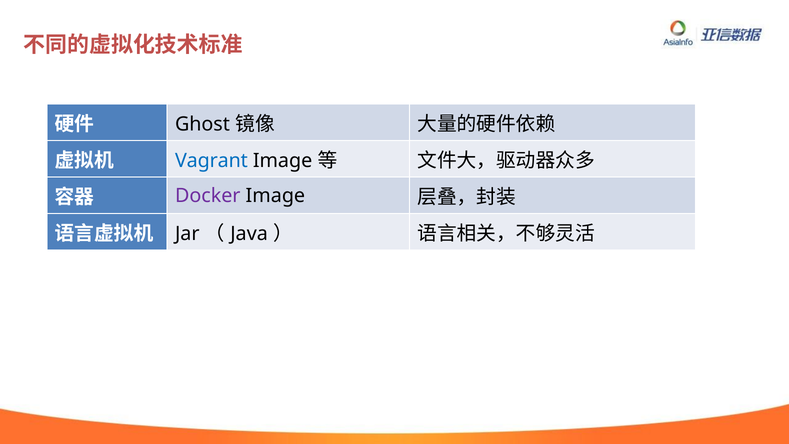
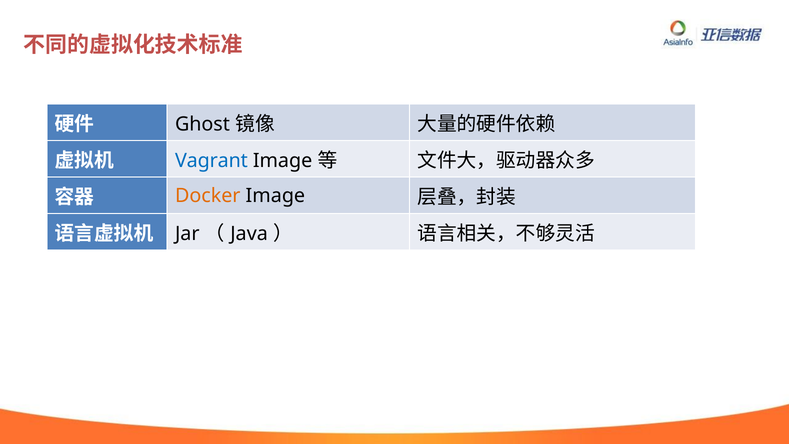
Docker colour: purple -> orange (208, 195)
